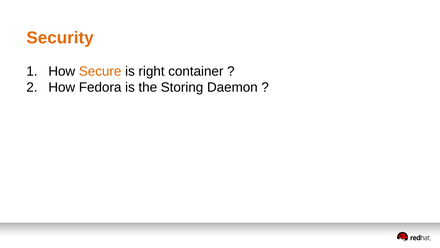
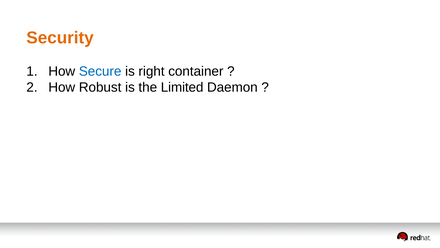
Secure colour: orange -> blue (100, 71)
Fedora: Fedora -> Robust (100, 87)
Storing: Storing -> Limited (182, 87)
